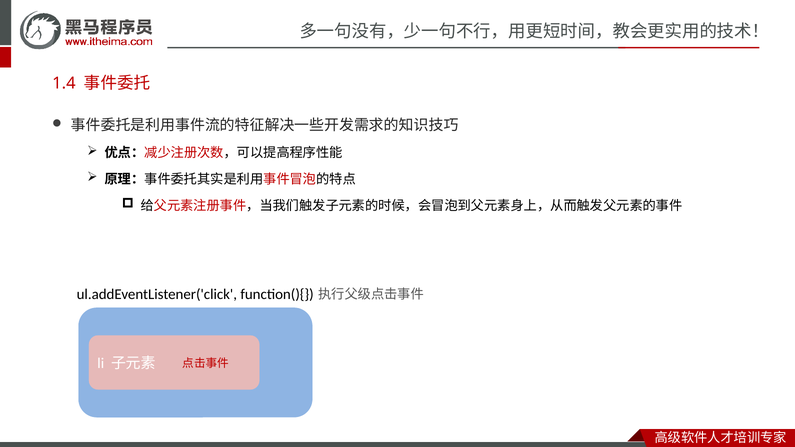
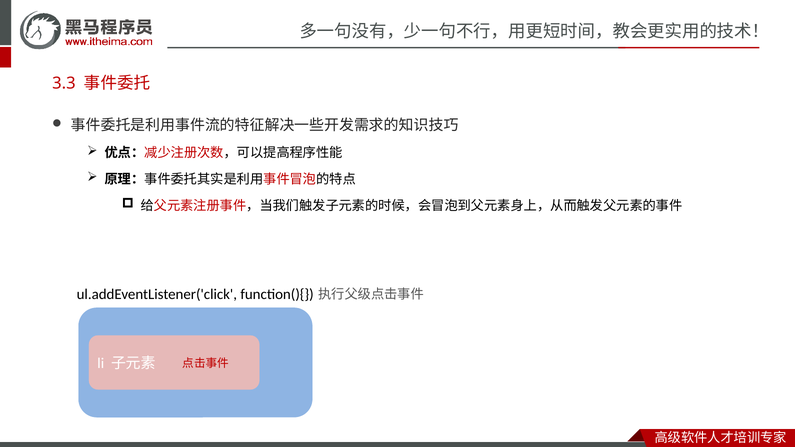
1.4: 1.4 -> 3.3 (64, 83)
